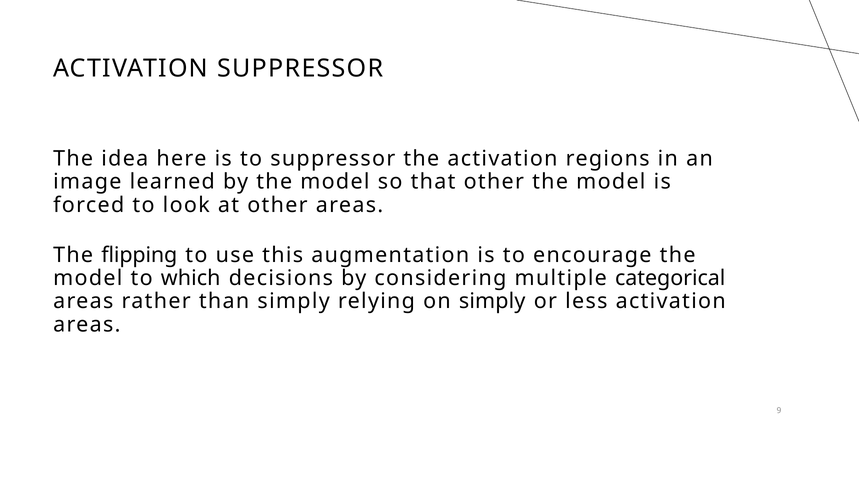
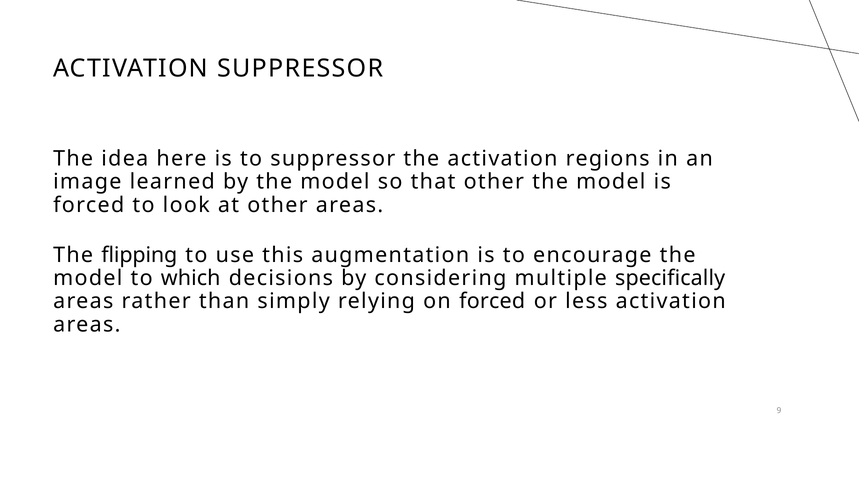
categorical: categorical -> specifically (670, 278)
on simply: simply -> forced (492, 301)
